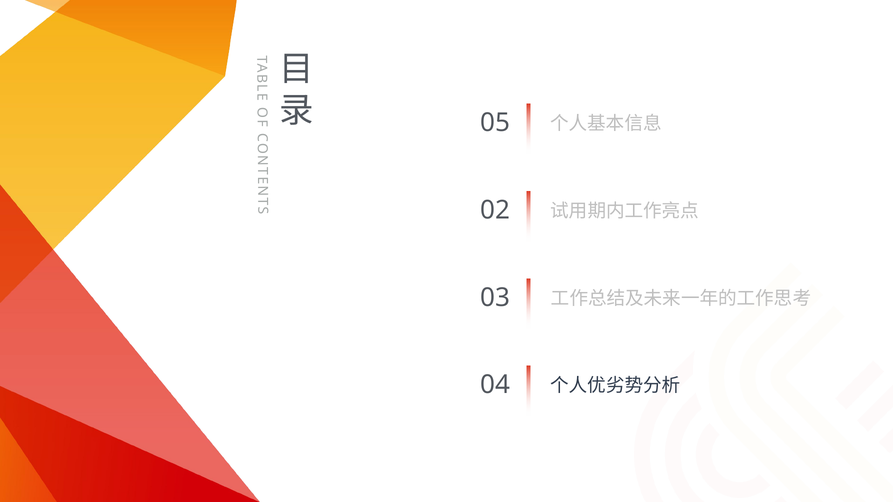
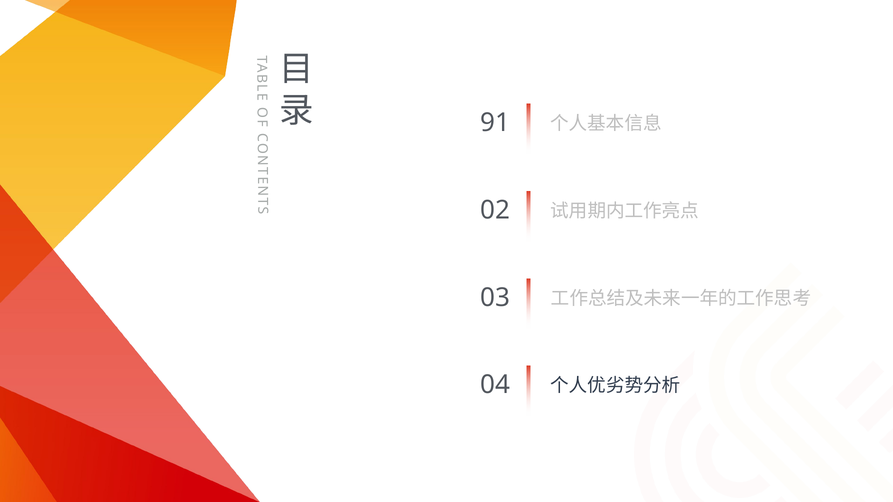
05: 05 -> 91 (495, 123)
